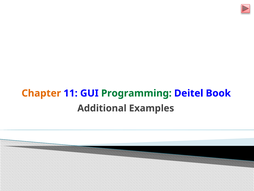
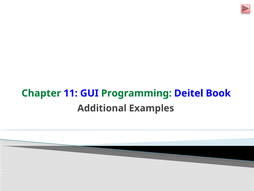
Chapter colour: orange -> green (41, 93)
